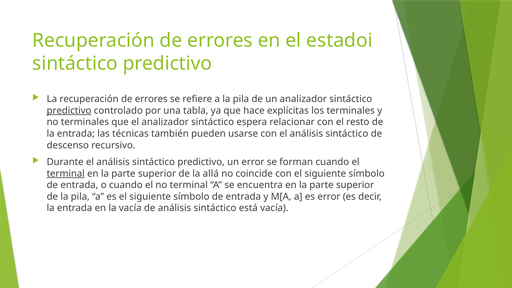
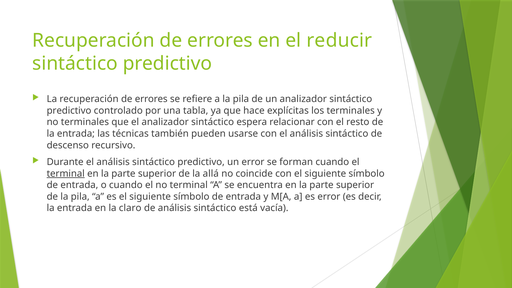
estadoi: estadoi -> reducir (339, 40)
predictivo underline: present -> none (69, 111)
la vacía: vacía -> claro (130, 208)
